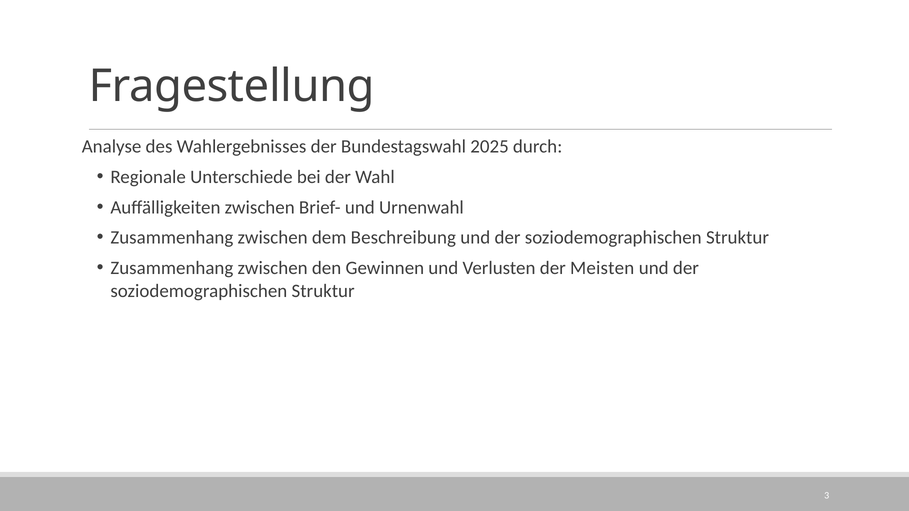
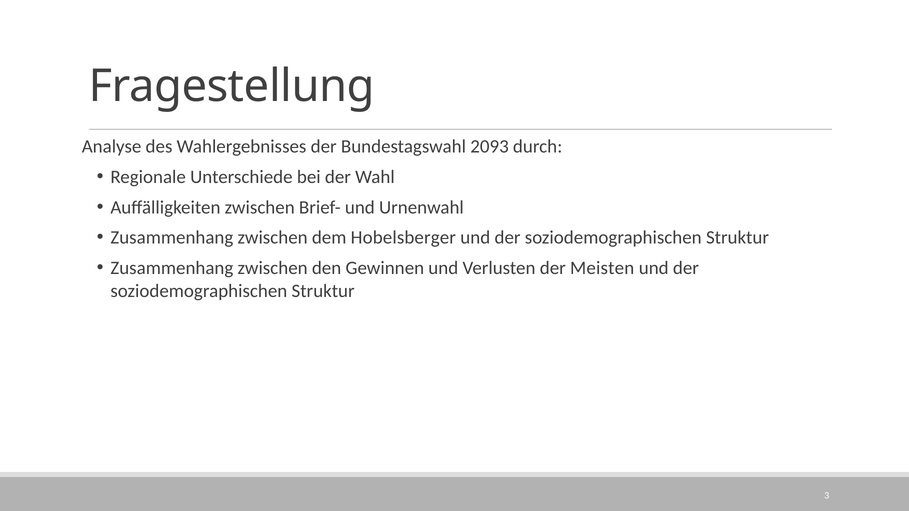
2025: 2025 -> 2093 (490, 147)
Beschreibung: Beschreibung -> Hobelsberger (403, 238)
